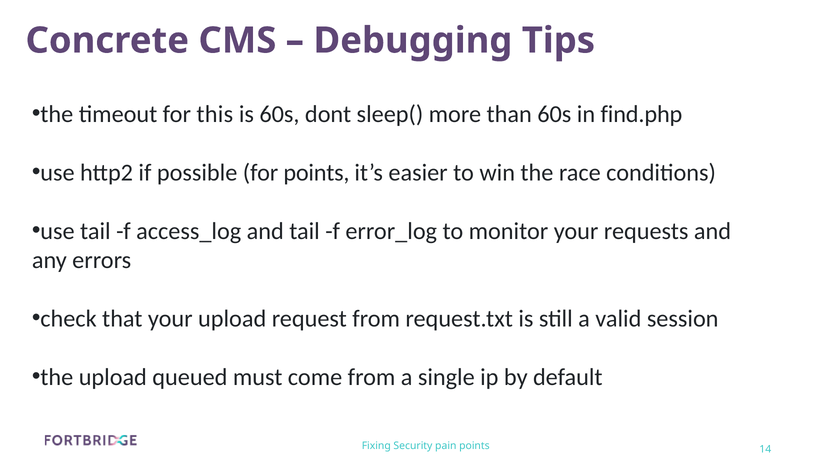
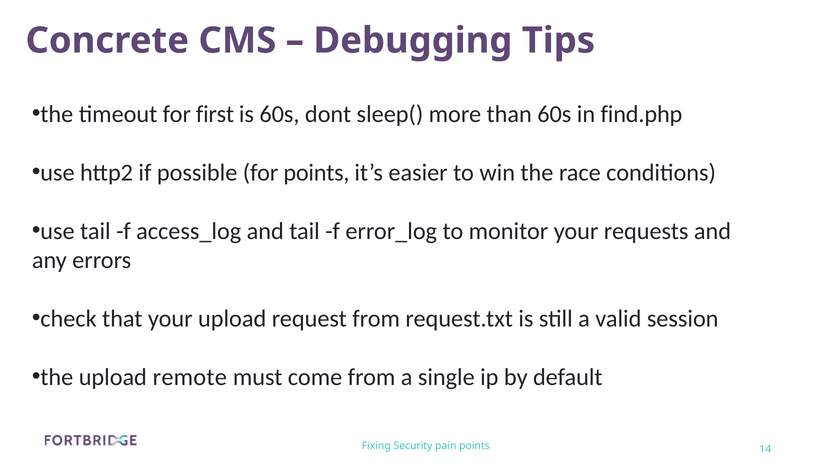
this: this -> first (215, 114)
queued: queued -> remote (190, 377)
